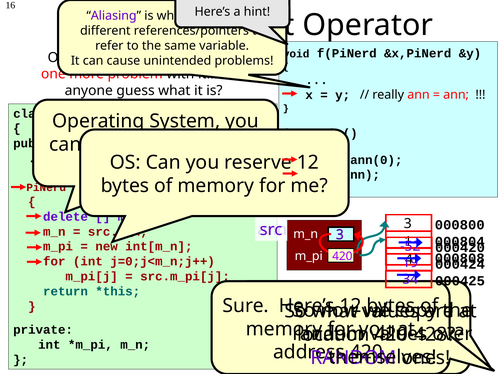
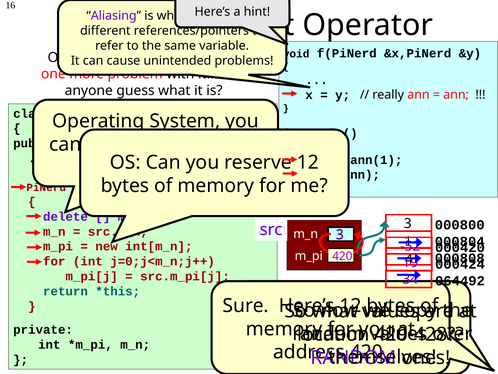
ann(0: ann(0 -> ann(1 (376, 160)
000425: 000425 -> 064492 (460, 281)
